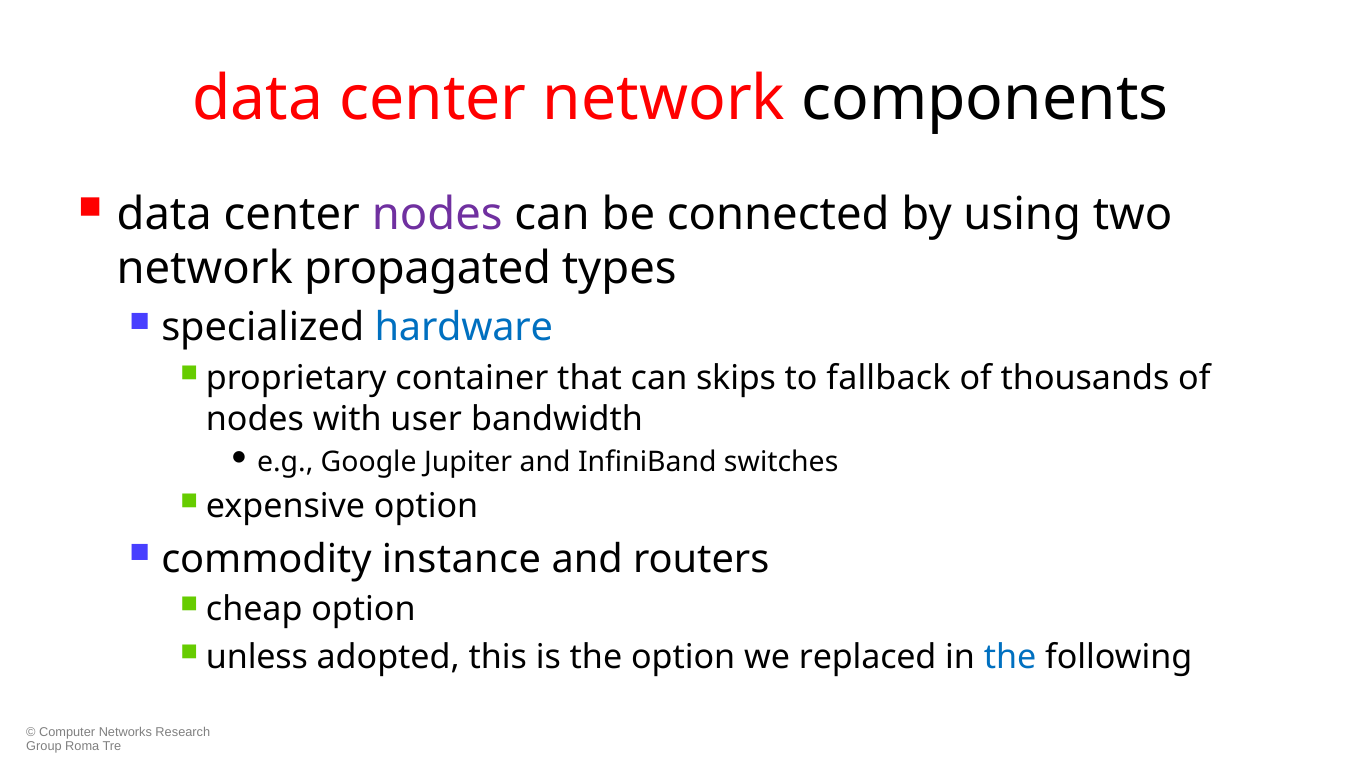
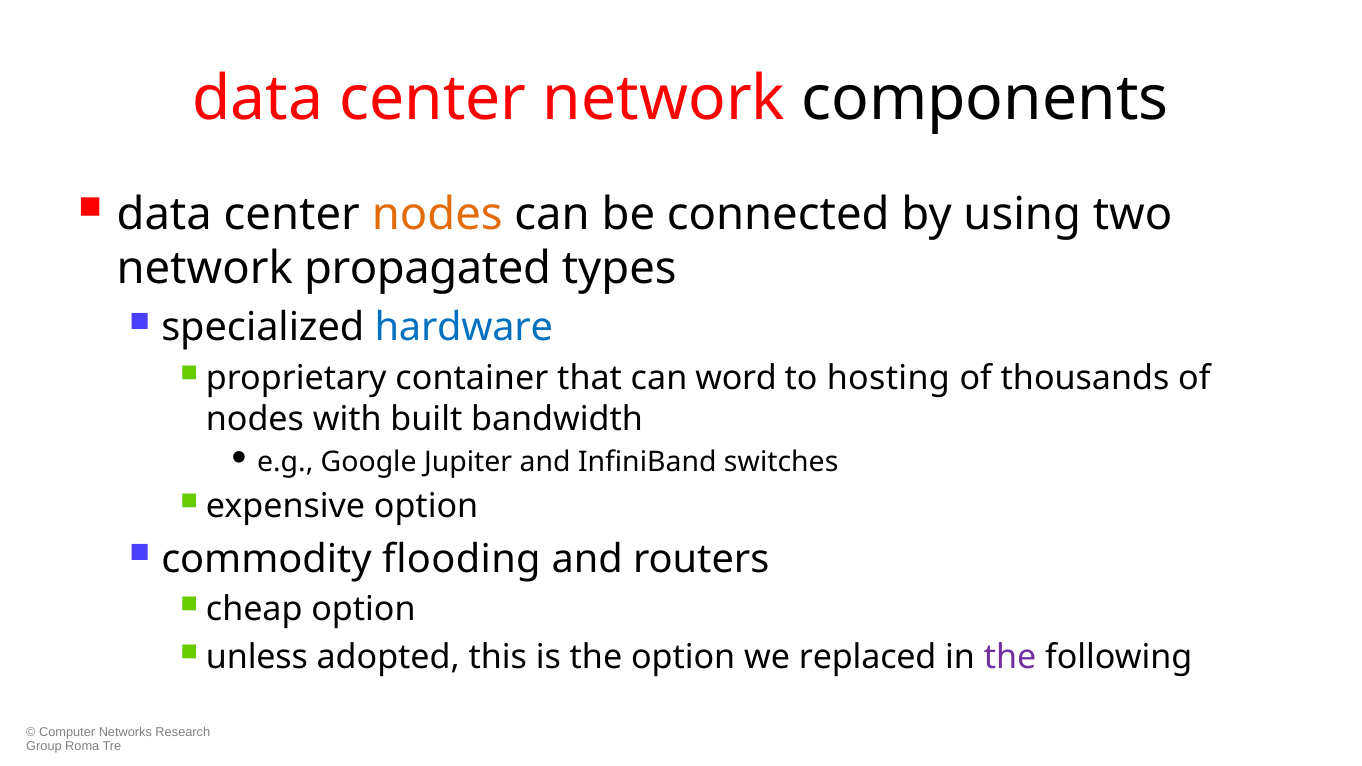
nodes colour: purple -> orange (437, 214)
skips: skips -> word (736, 378)
fallback: fallback -> hosting (888, 378)
user: user -> built (426, 419)
instance: instance -> flooding (461, 559)
the colour: blue -> purple (1010, 657)
